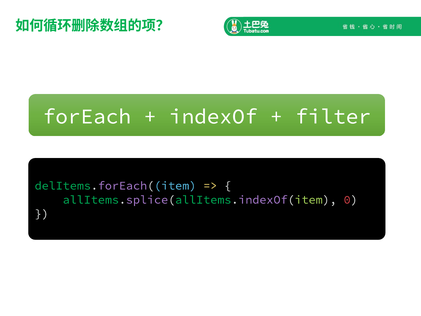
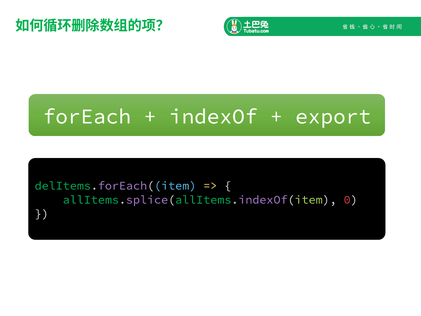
filter: filter -> export (333, 116)
